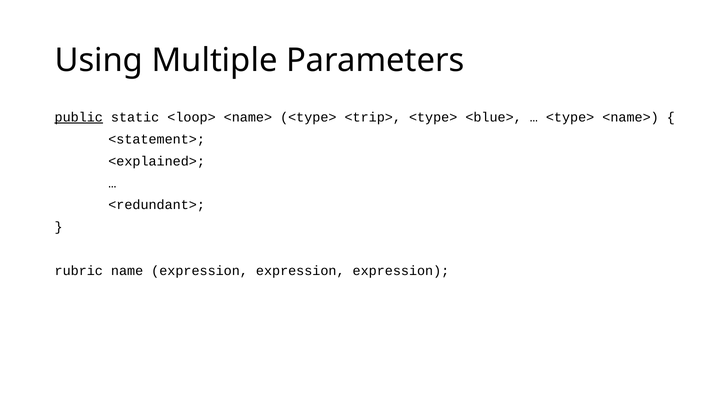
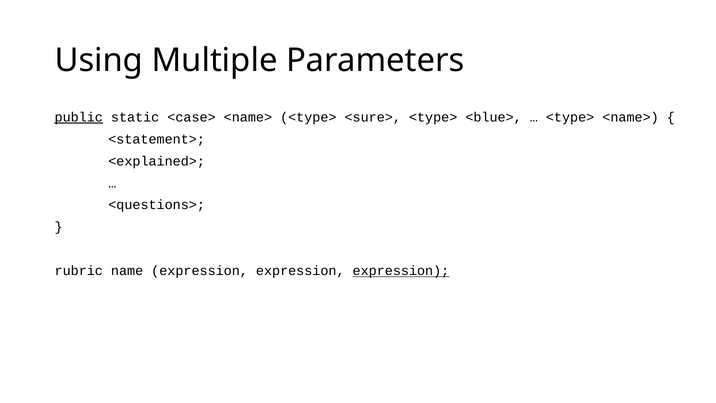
<loop>: <loop> -> <case> (192, 117)
<trip>: <trip> -> <sure> (373, 117)
<redundant>: <redundant> -> <questions> (157, 205)
expression underline: none -> present (401, 271)
